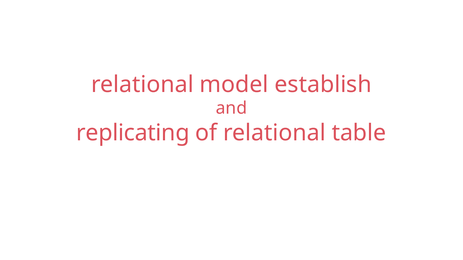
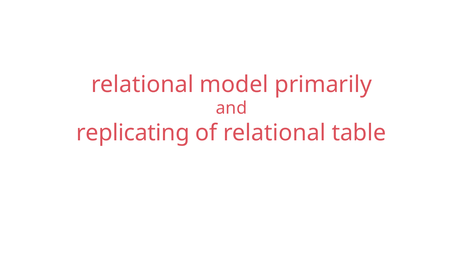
establish: establish -> primarily (323, 85)
